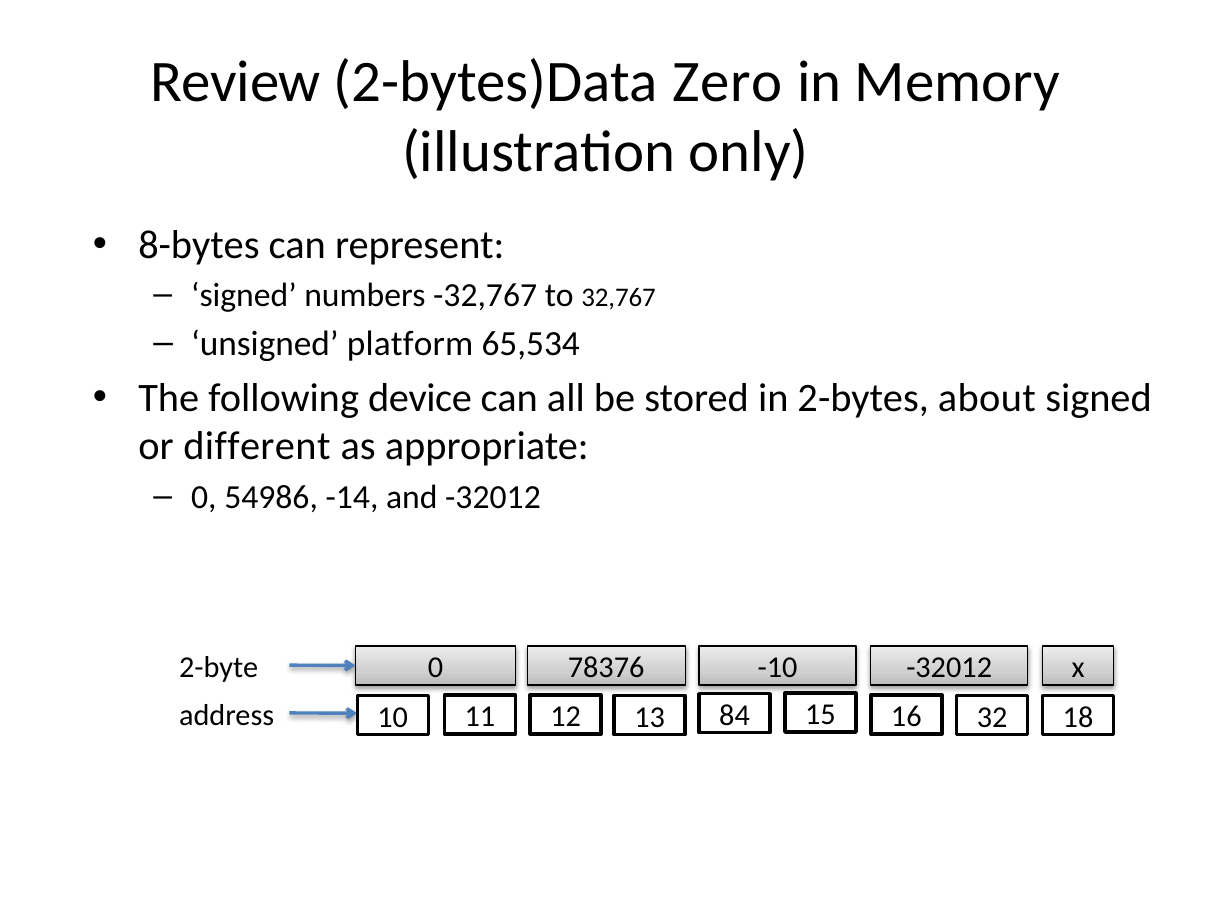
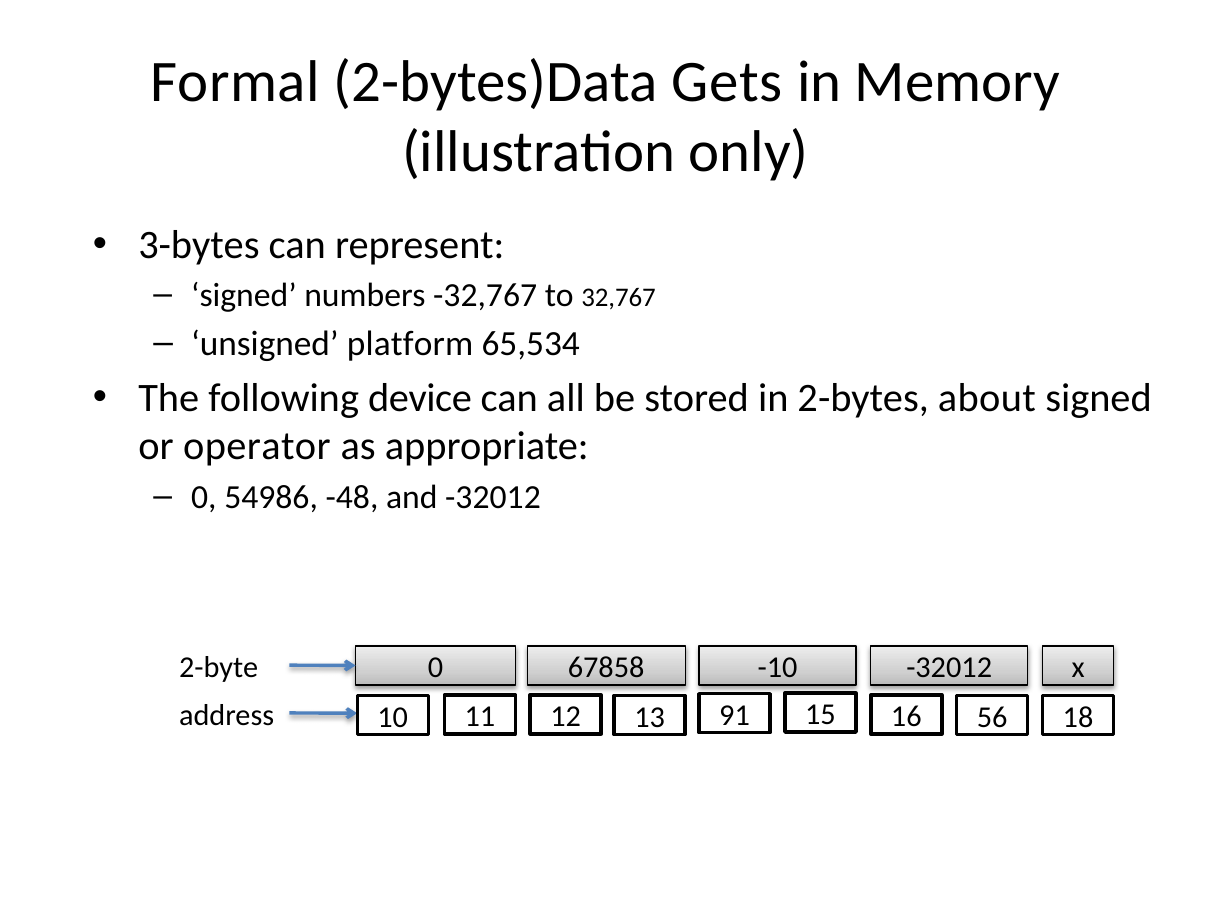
Review: Review -> Formal (235, 82)
Zero: Zero -> Gets (727, 82)
8-bytes: 8-bytes -> 3-bytes (199, 245)
different: different -> operator (257, 447)
-14: -14 -> -48 (352, 497)
78376: 78376 -> 67858 (606, 668)
32: 32 -> 56 (992, 717)
84: 84 -> 91 (735, 716)
